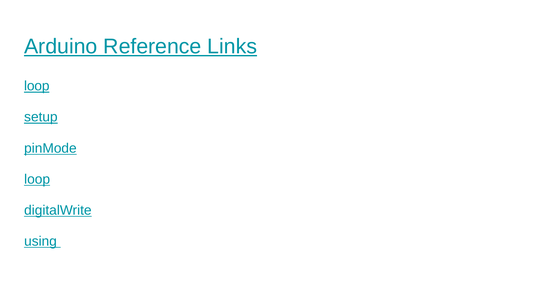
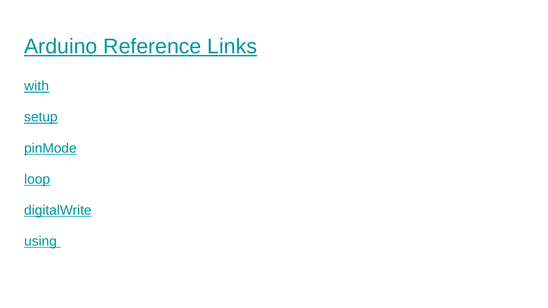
loop: loop -> with (37, 86)
